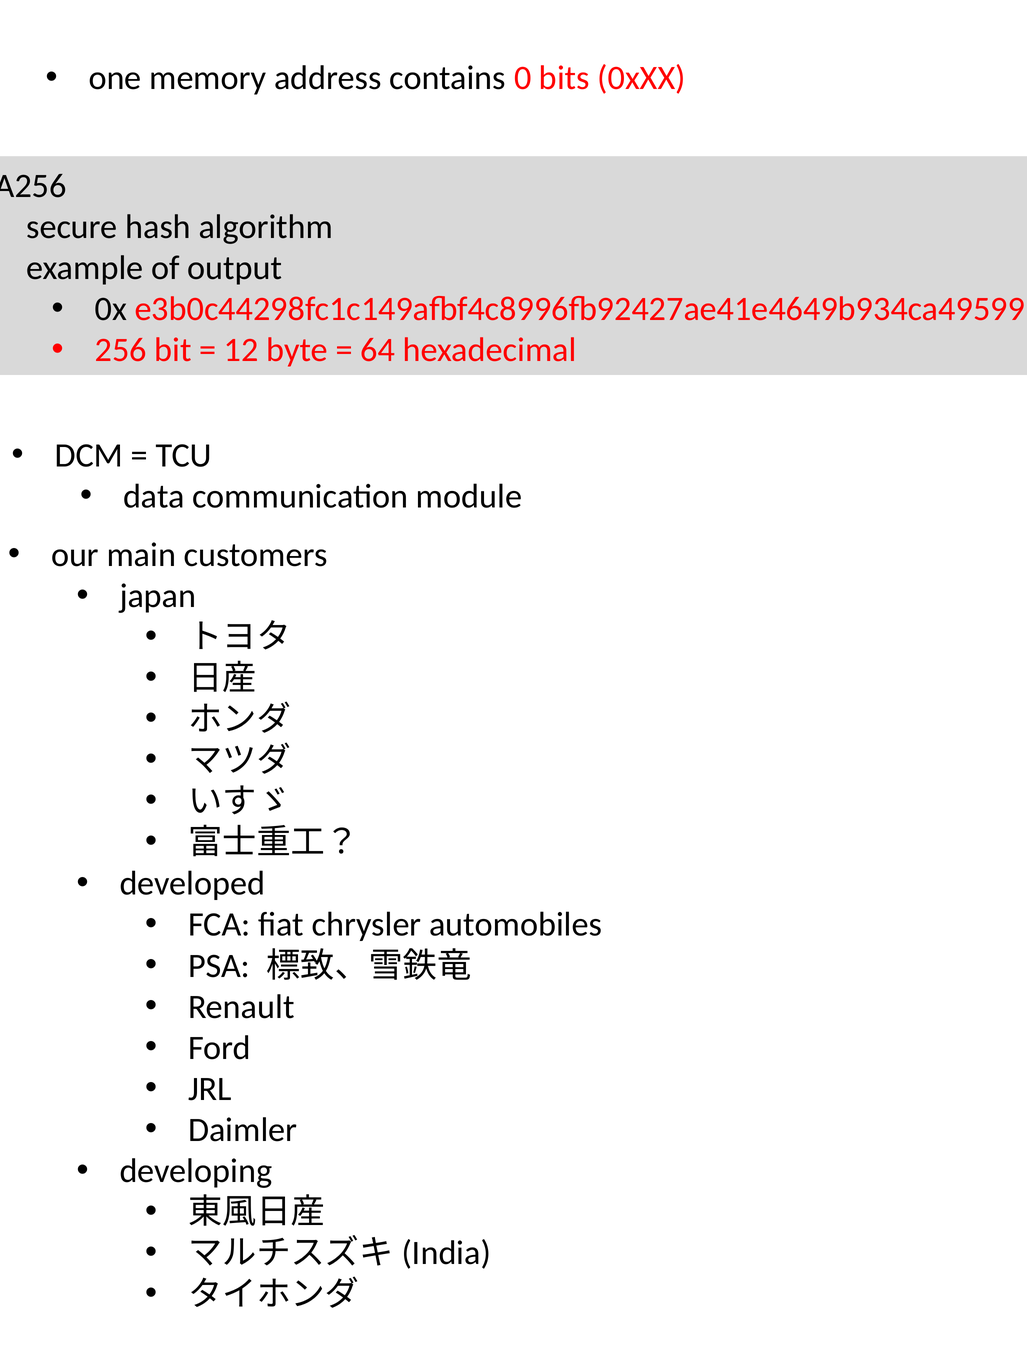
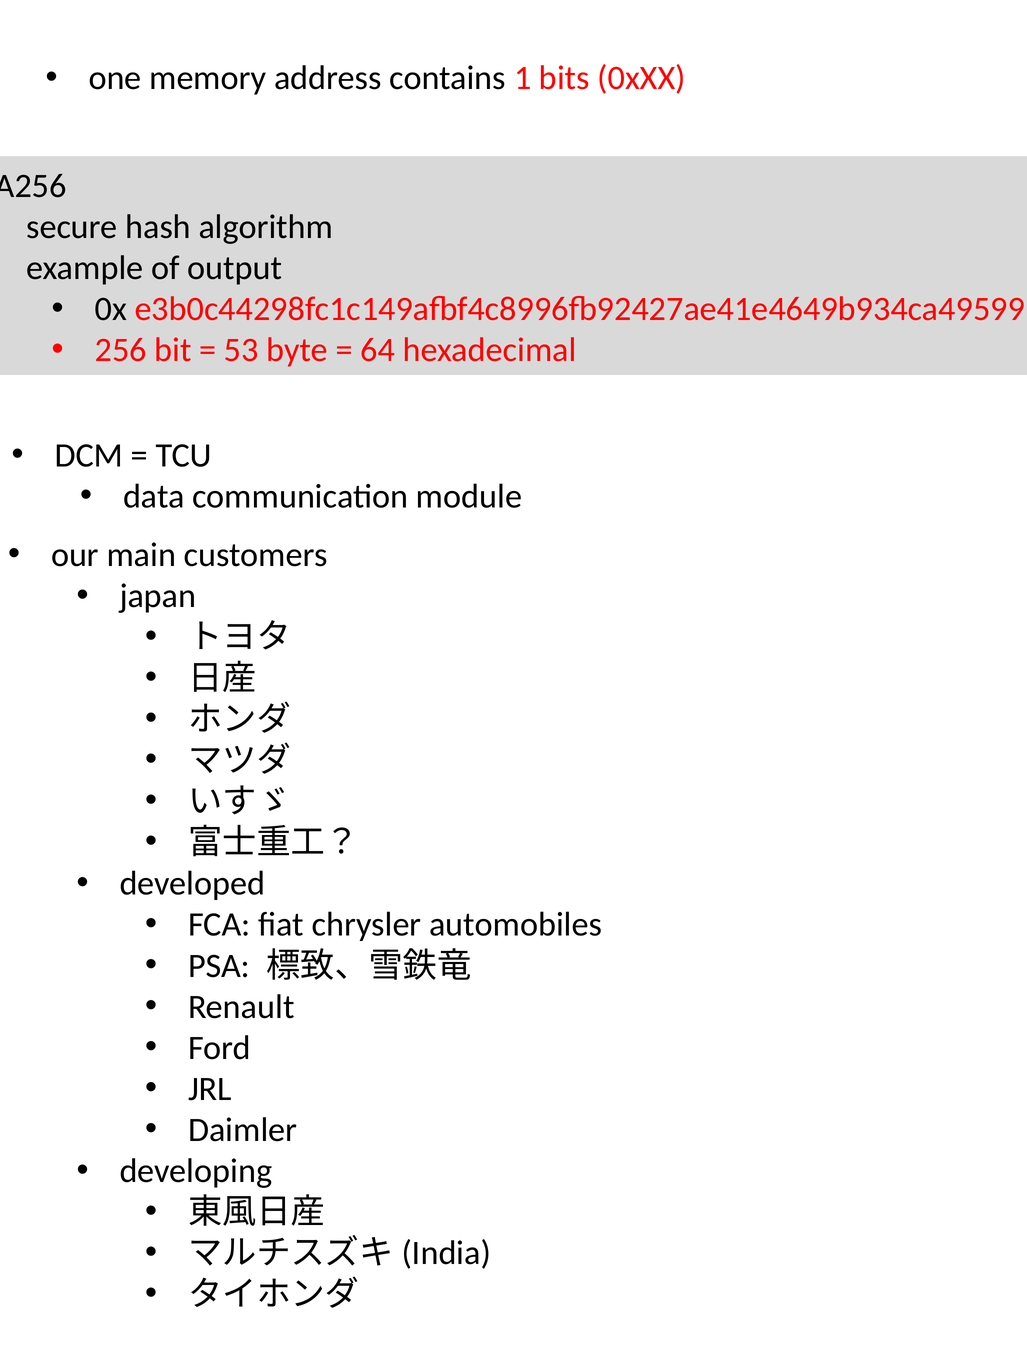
0: 0 -> 1 (523, 78)
12: 12 -> 53 (241, 350)
